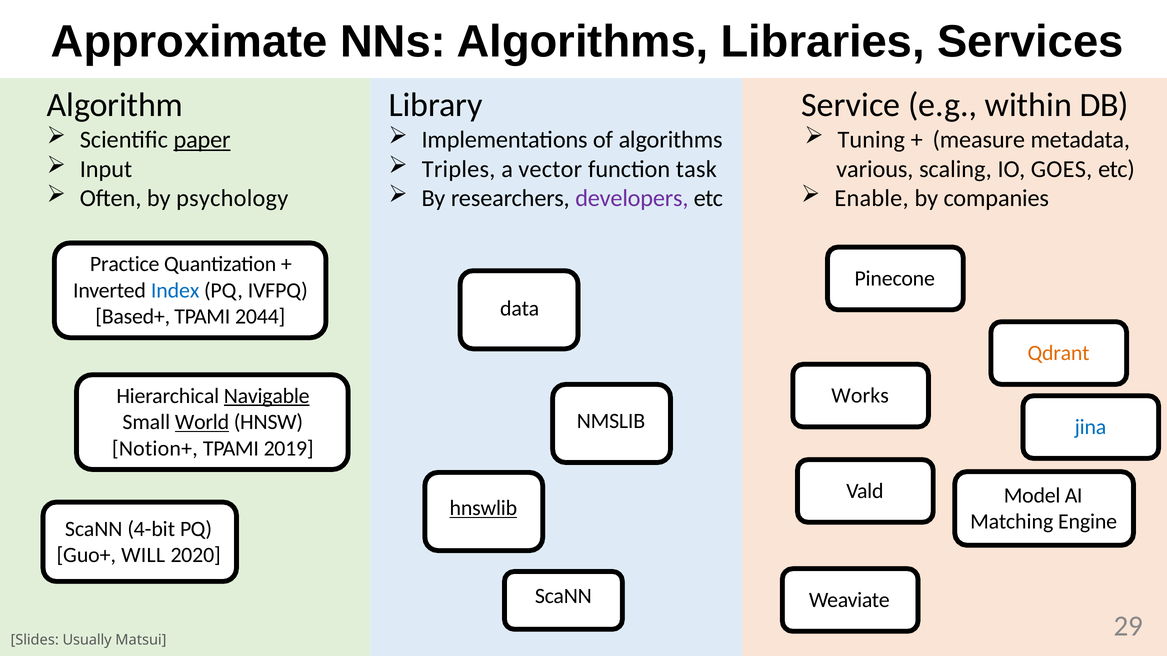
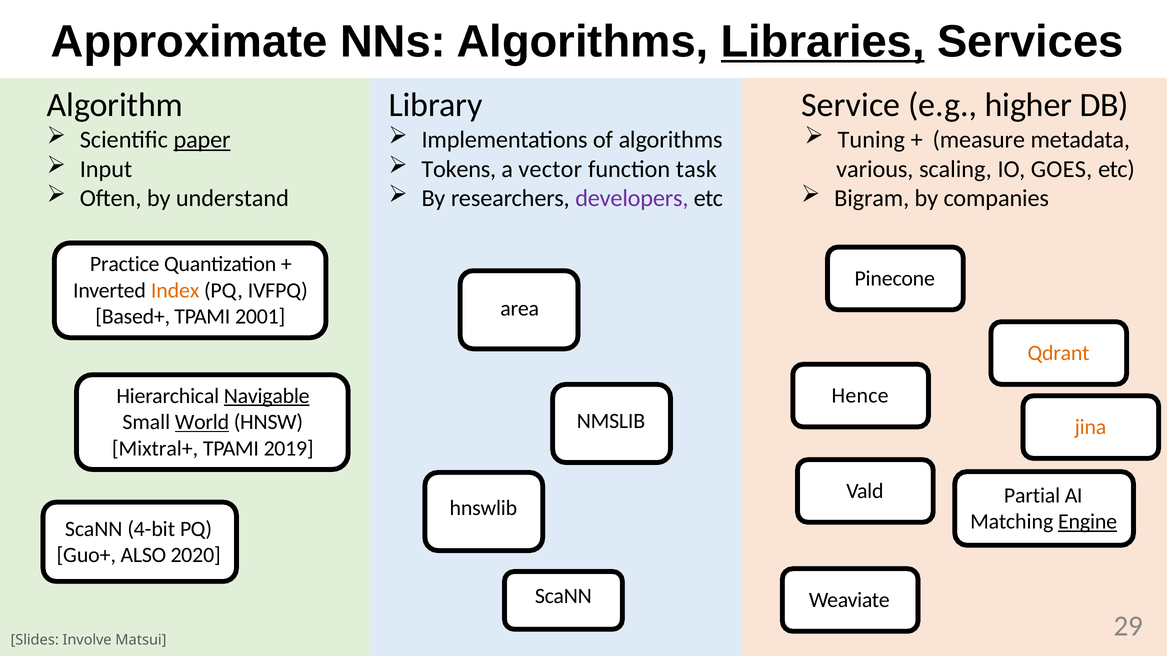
Libraries underline: none -> present (823, 42)
within: within -> higher (1028, 105)
Triples: Triples -> Tokens (459, 169)
psychology: psychology -> understand (232, 198)
Enable: Enable -> Bigram (872, 198)
Index colour: blue -> orange (175, 291)
data: data -> area (520, 309)
2044: 2044 -> 2001 (260, 317)
Works: Works -> Hence (860, 396)
jina colour: blue -> orange (1090, 427)
Notion+: Notion+ -> Mixtral+ (155, 449)
Model: Model -> Partial (1032, 496)
hnswlib underline: present -> none (483, 508)
Engine underline: none -> present (1088, 522)
WILL: WILL -> ALSO (143, 555)
Usually: Usually -> Involve (87, 640)
